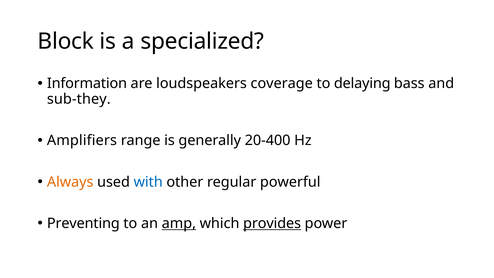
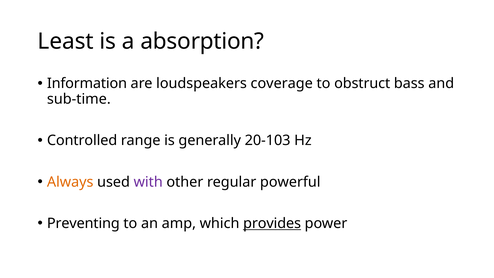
Block: Block -> Least (66, 41)
specialized: specialized -> absorption (202, 41)
delaying: delaying -> obstruct (362, 84)
sub-they: sub-they -> sub-time (79, 99)
Amplifiers: Amplifiers -> Controlled (82, 141)
20-400: 20-400 -> 20-103 (268, 141)
with colour: blue -> purple (148, 182)
amp underline: present -> none (179, 223)
